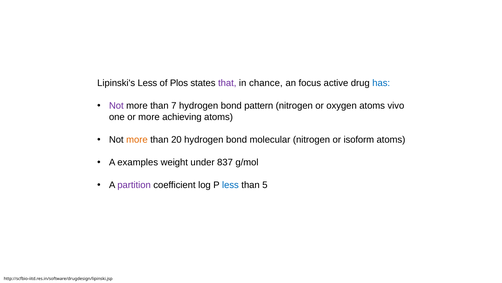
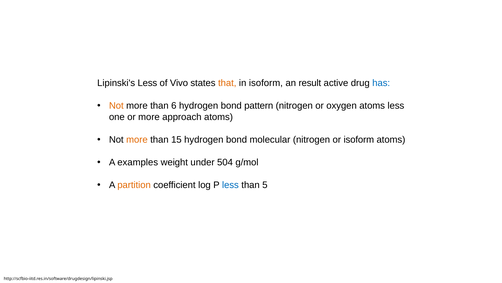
Plos: Plos -> Vivo (179, 83)
that colour: purple -> orange (227, 83)
in chance: chance -> isoform (266, 83)
focus: focus -> result (310, 83)
Not colour: purple -> orange (116, 106)
7: 7 -> 6 (174, 106)
atoms vivo: vivo -> less (396, 106)
achieving: achieving -> approach (182, 117)
20: 20 -> 15 (176, 139)
837: 837 -> 504 (225, 162)
partition colour: purple -> orange (134, 185)
